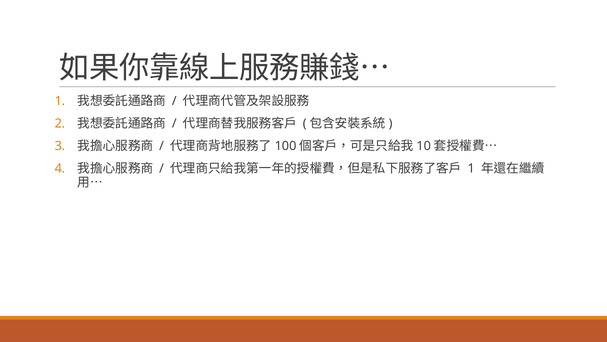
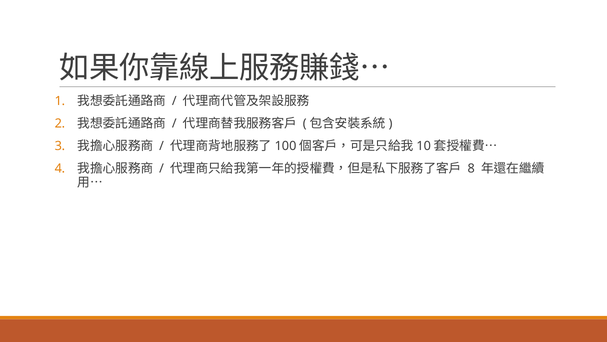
1: 1 -> 8 (471, 168)
